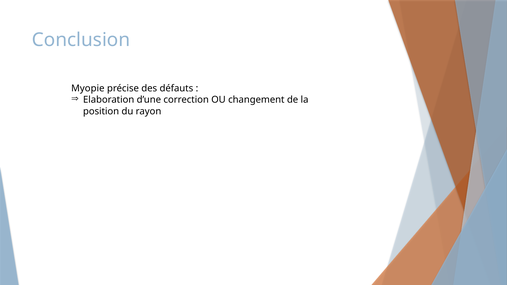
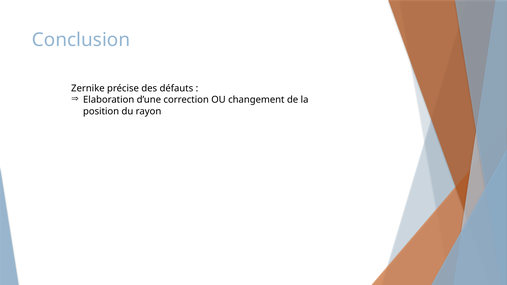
Myopie: Myopie -> Zernike (88, 88)
